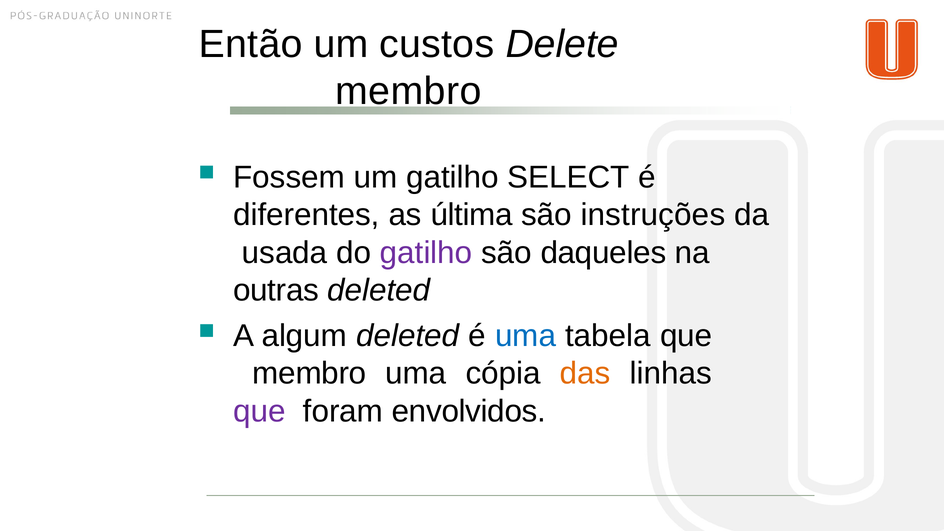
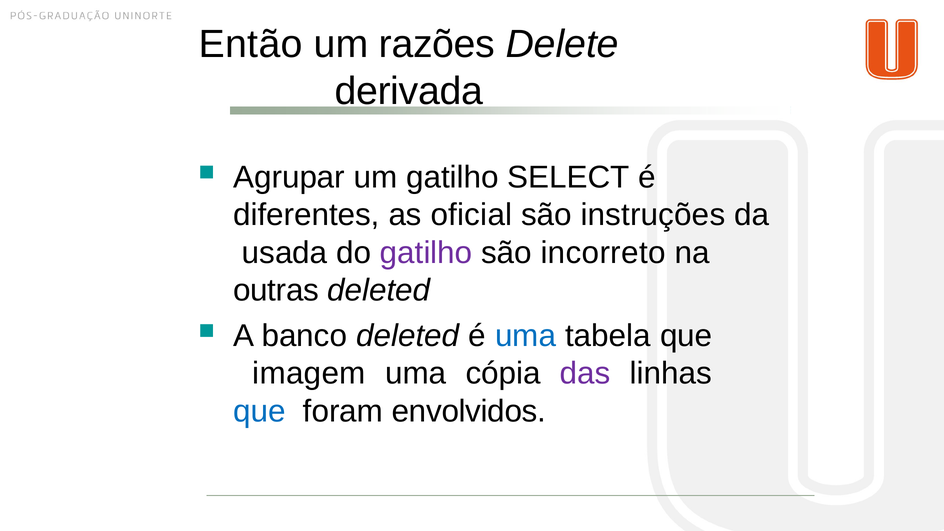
custos: custos -> razões (437, 44)
membro: membro -> derivada (409, 91)
Fossem: Fossem -> Agrupar (289, 177)
última: última -> oficial (471, 215)
daqueles: daqueles -> incorreto (603, 253)
algum: algum -> banco (304, 336)
membro: membro -> imagem (309, 374)
das colour: orange -> purple (585, 374)
que colour: purple -> blue (259, 411)
